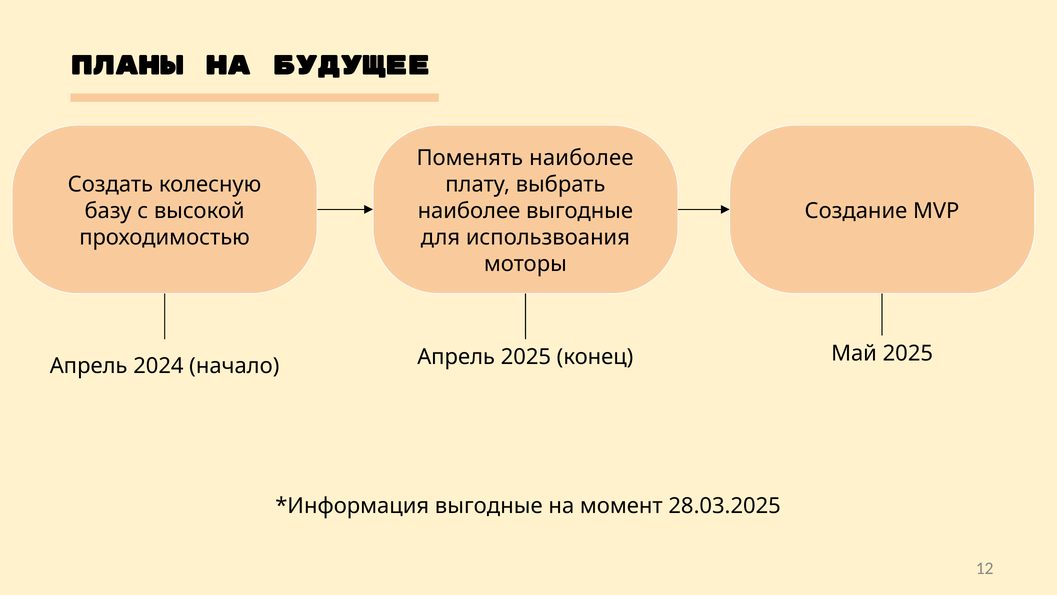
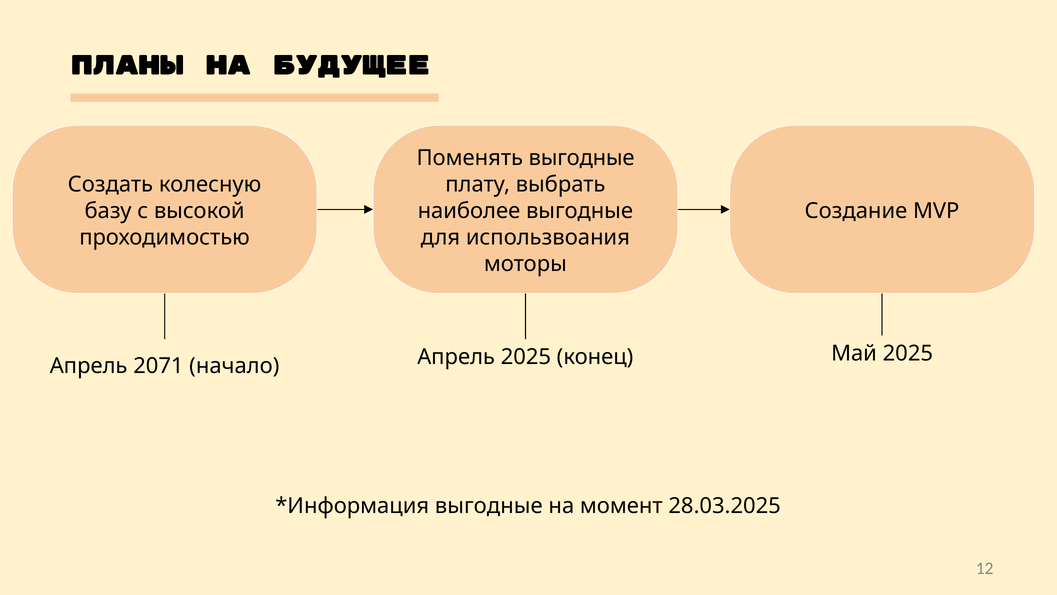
Поменять наиболее: наиболее -> выгодные (582, 158)
2024: 2024 -> 2071 (158, 366)
